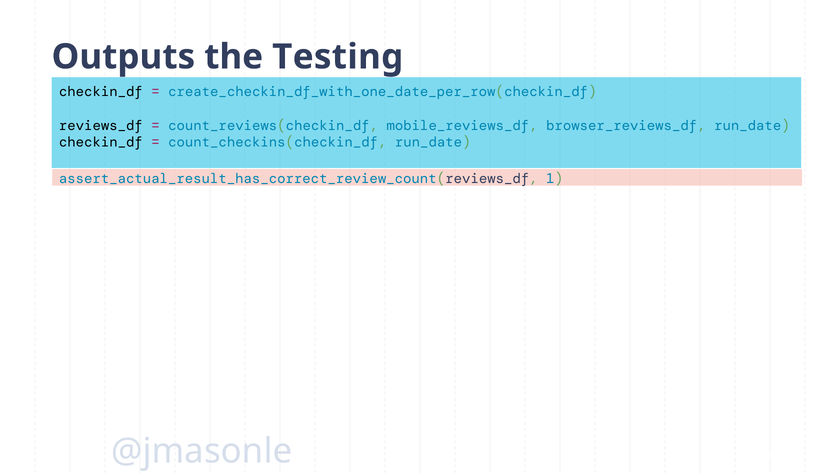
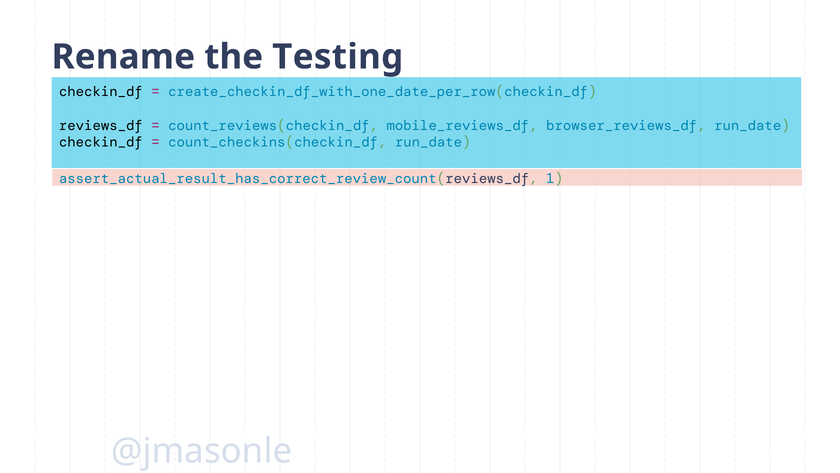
Outputs: Outputs -> Rename (123, 57)
